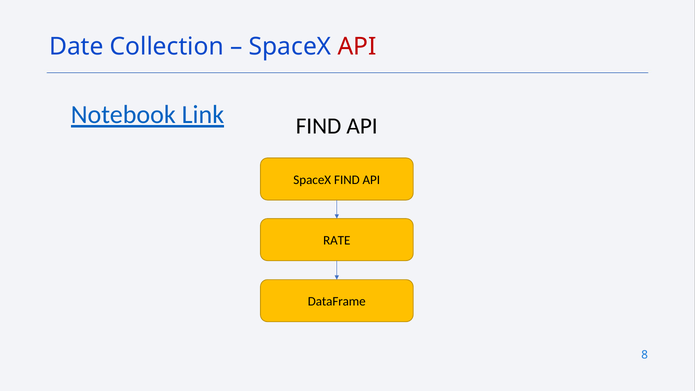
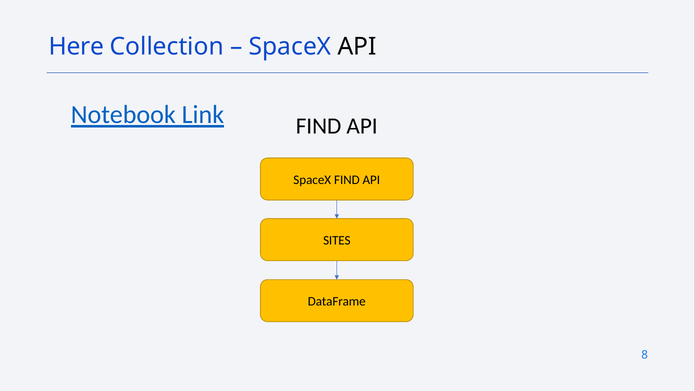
Date: Date -> Here (76, 46)
API colour: red -> black (357, 46)
RATE: RATE -> SITES (337, 240)
